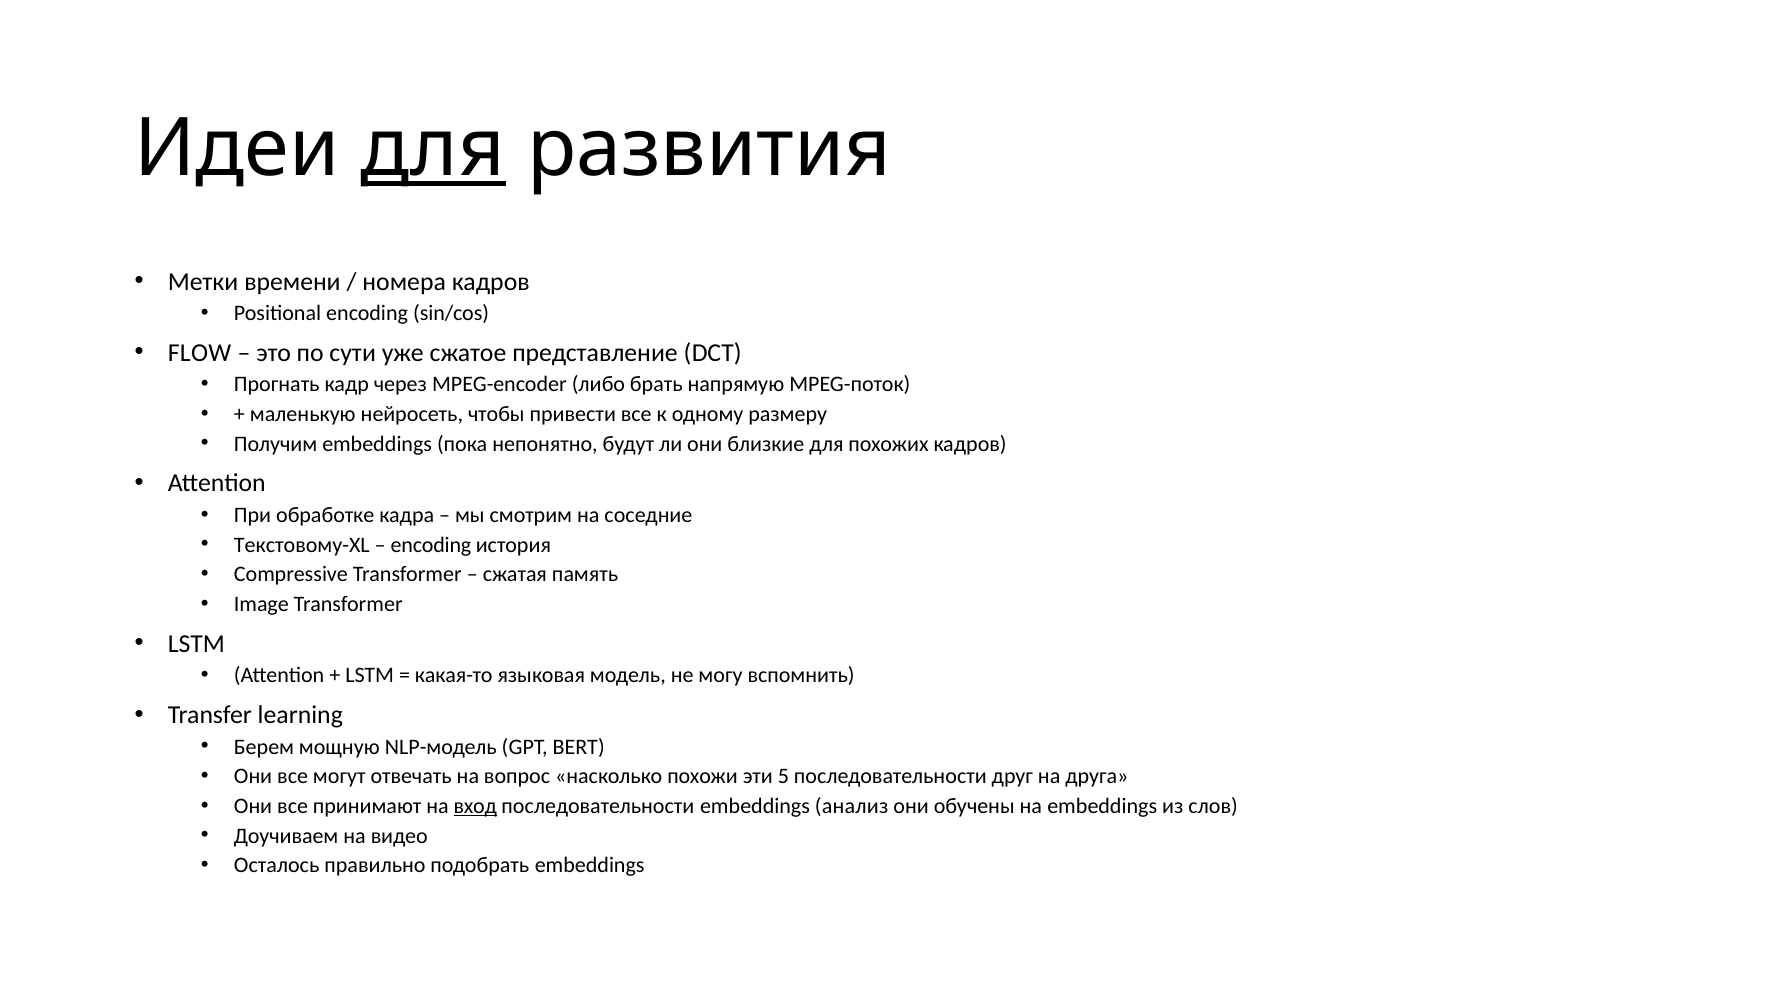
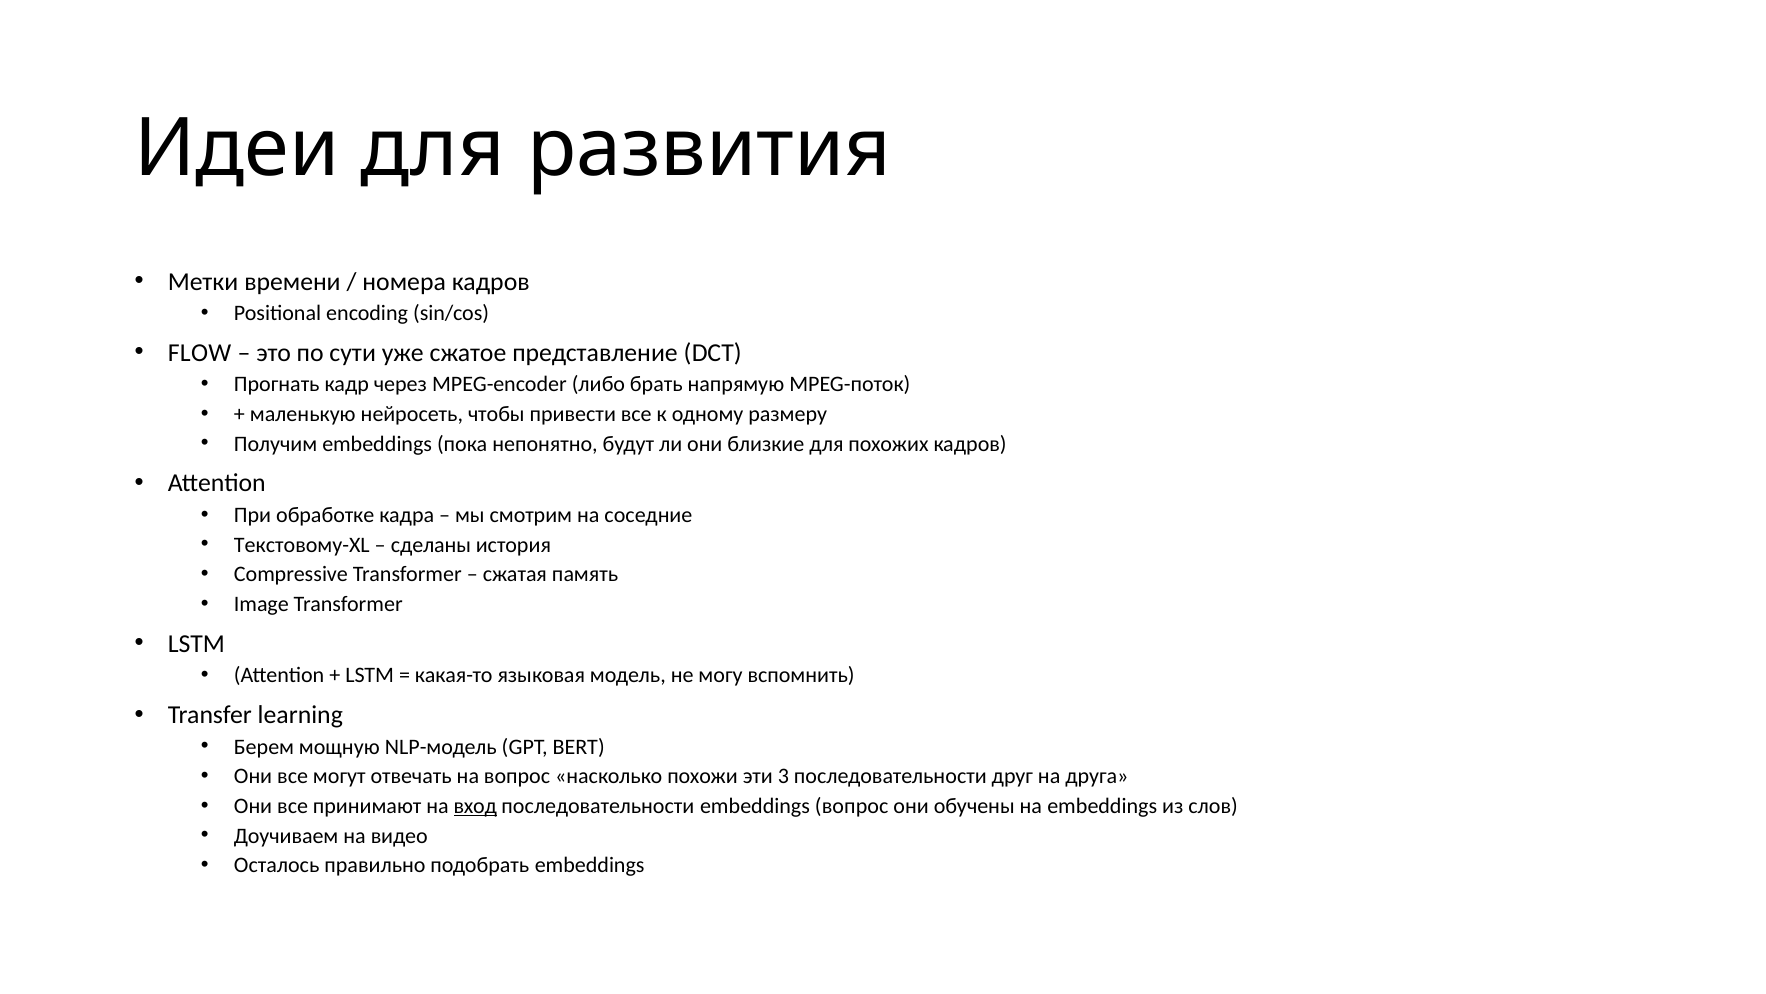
для underline: present -> none (433, 148)
encoding: encoding -> сделаны (431, 544)
5: 5 -> 3 (783, 776)
embeddings анализ: анализ -> вопрос (852, 806)
